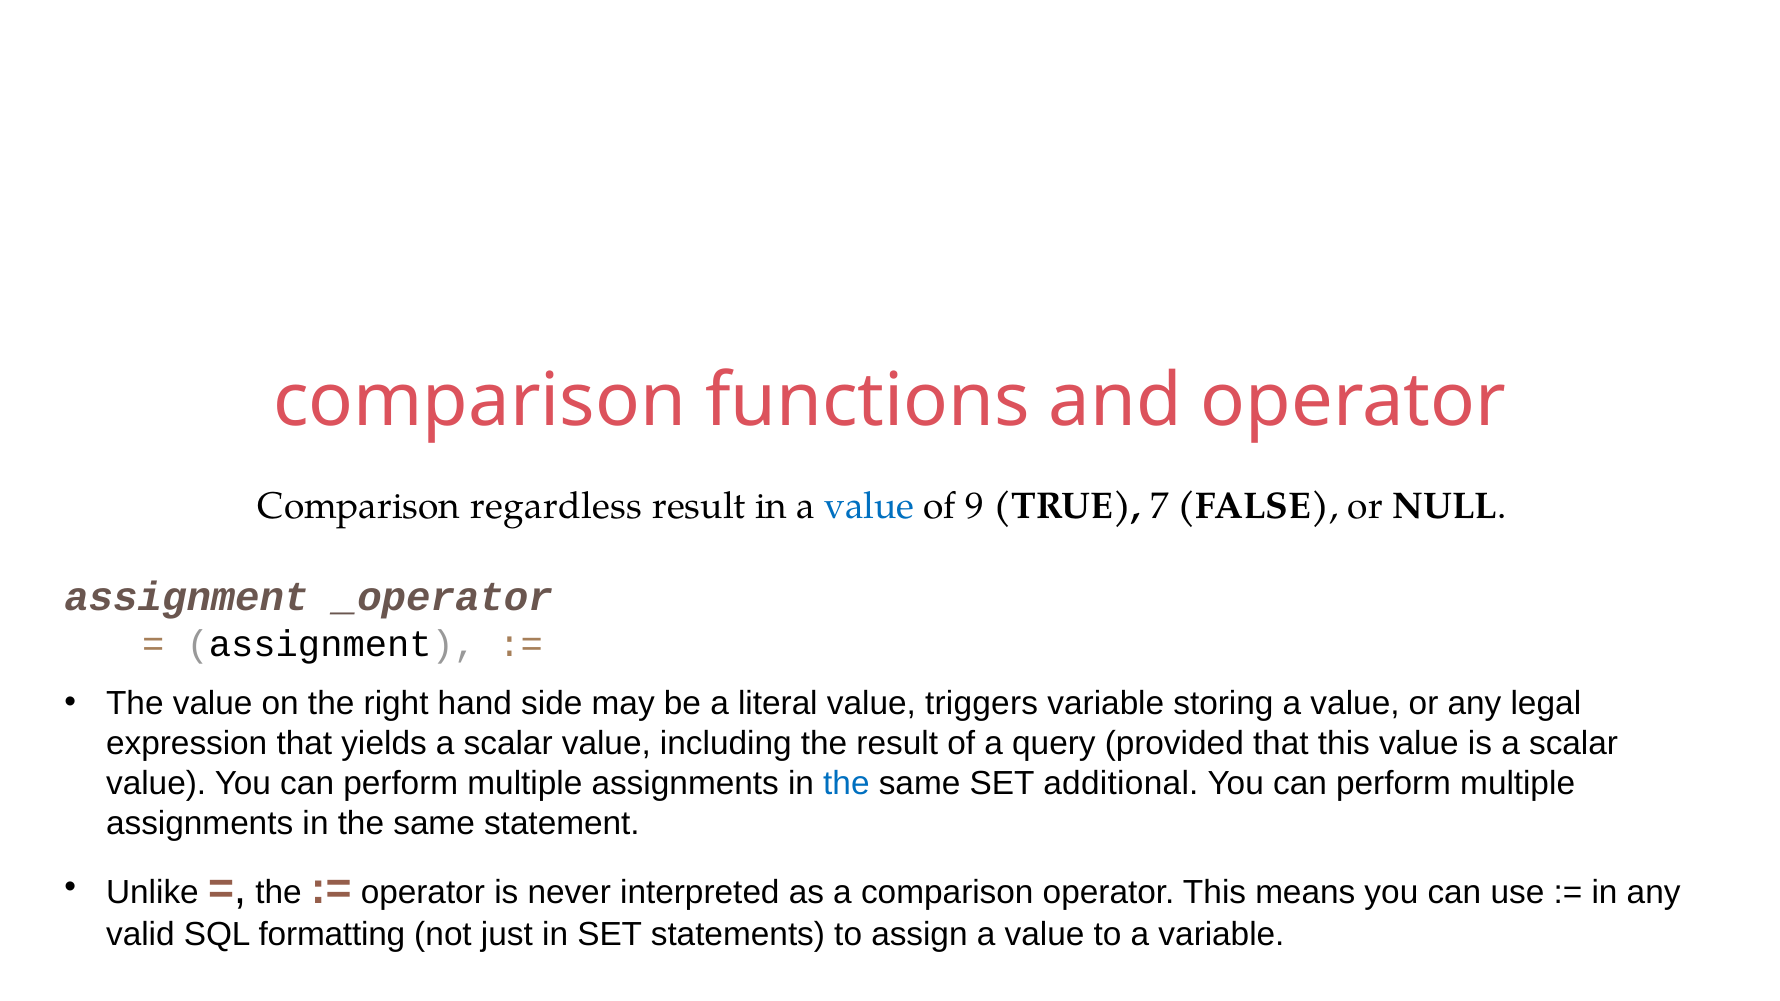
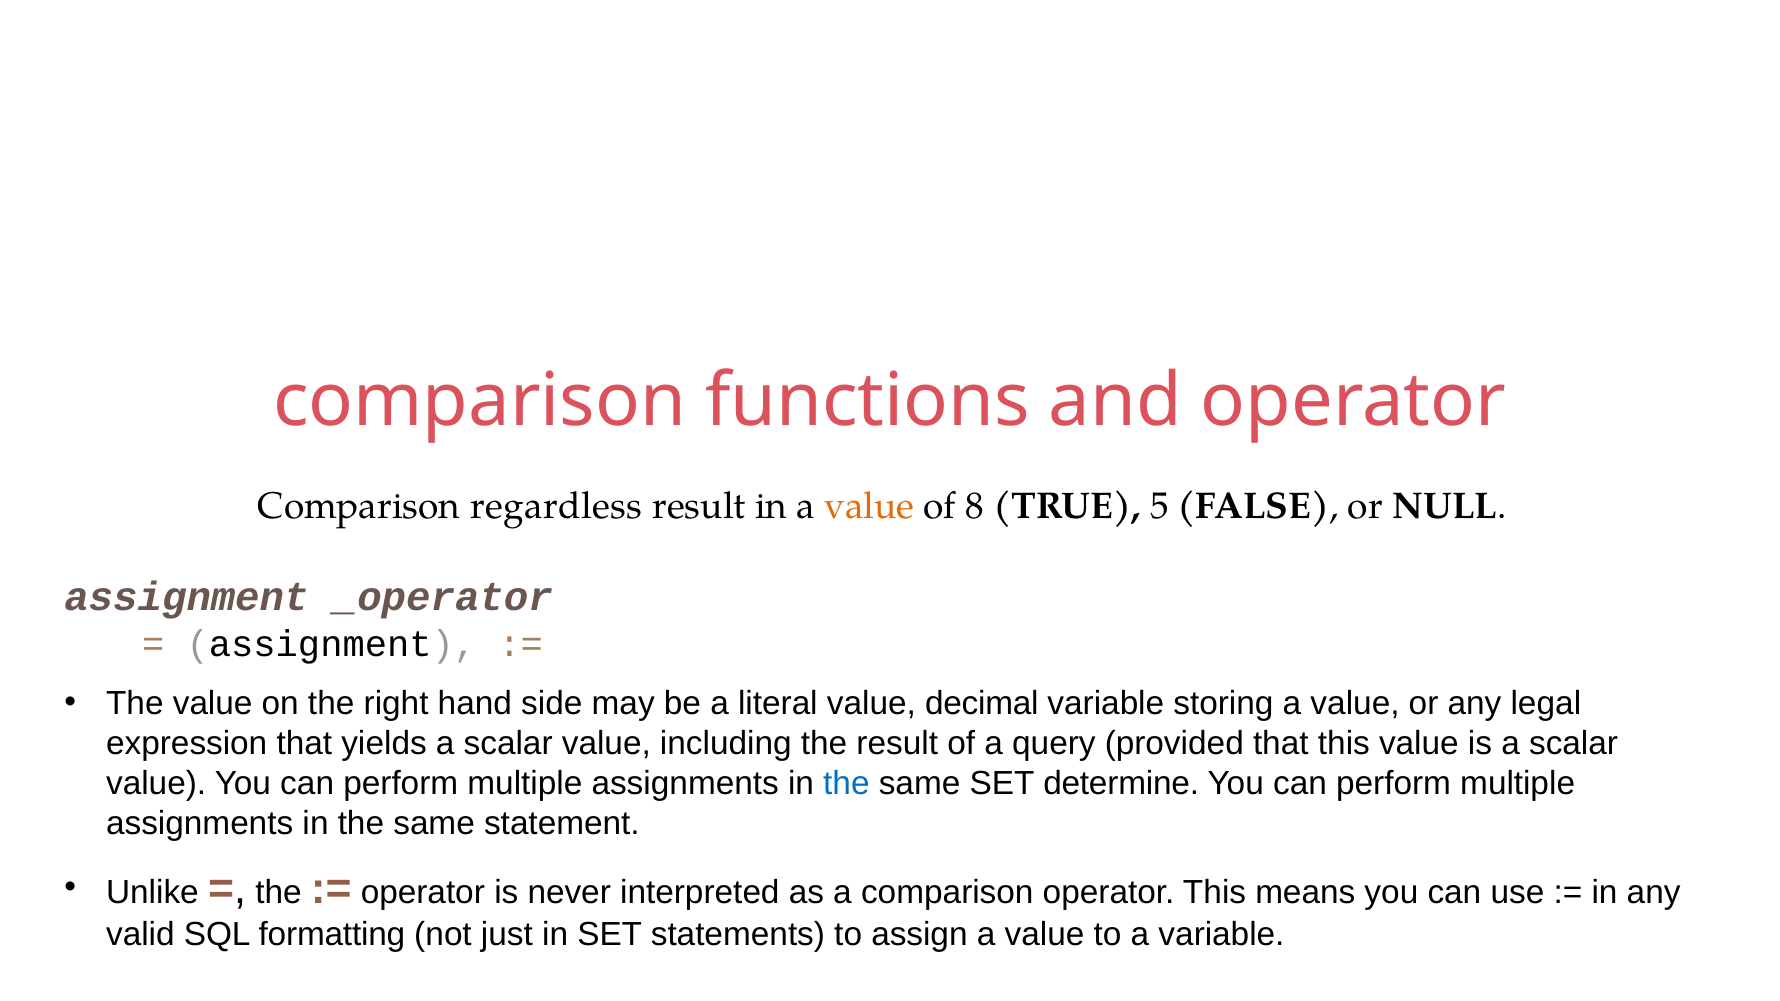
value colour: blue -> orange (869, 506)
9: 9 -> 8 (975, 506)
7: 7 -> 5 (1159, 506)
triggers: triggers -> decimal (982, 704)
additional: additional -> determine (1121, 784)
